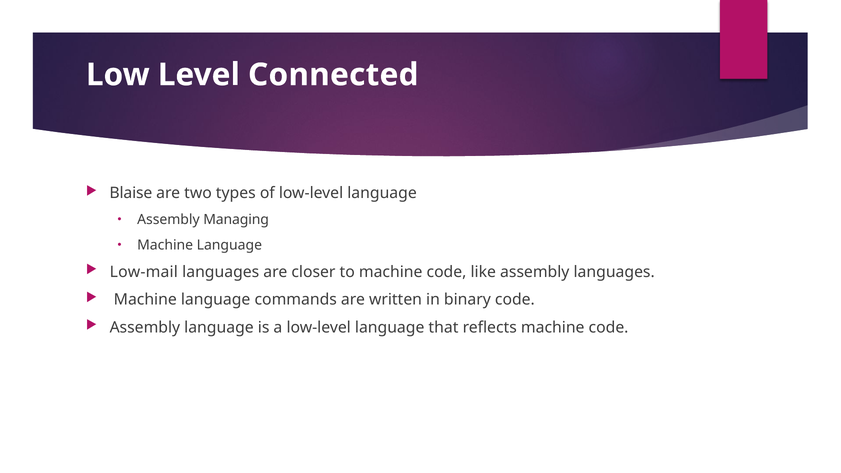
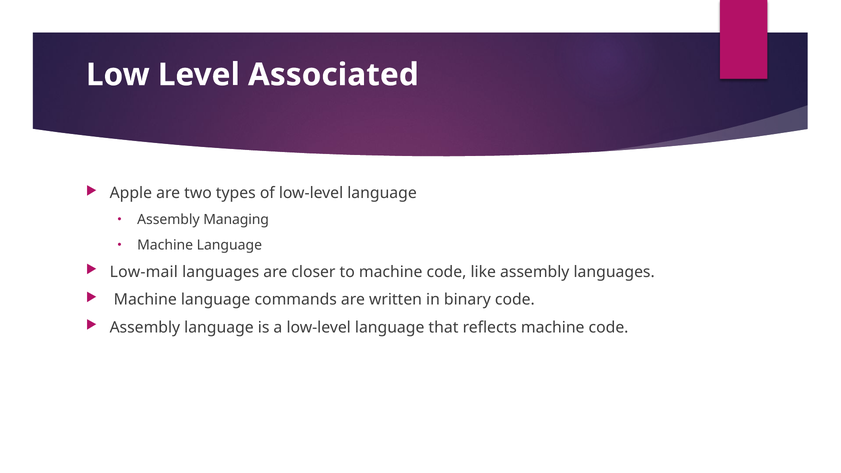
Connected: Connected -> Associated (333, 75)
Blaise: Blaise -> Apple (131, 193)
